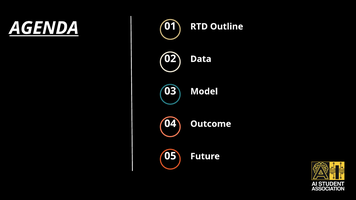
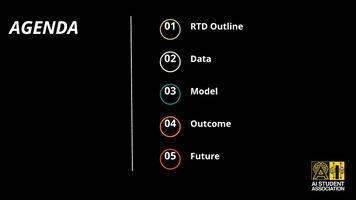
AGENDA underline: present -> none (44, 28)
